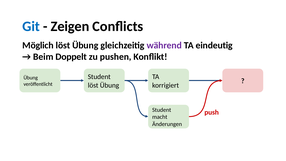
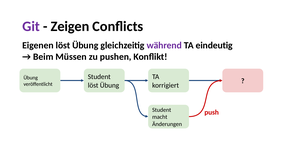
Git colour: blue -> purple (31, 26)
Möglich: Möglich -> Eigenen (38, 45)
Doppelt: Doppelt -> Müssen (71, 57)
